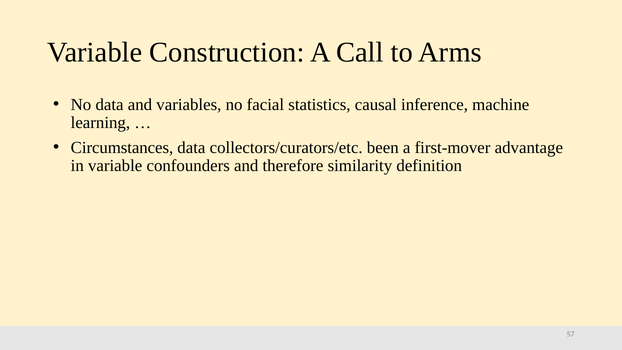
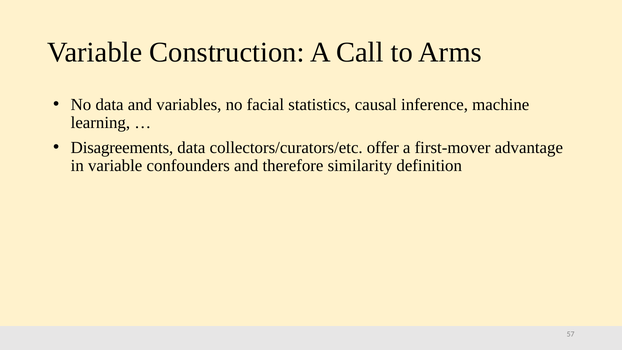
Circumstances: Circumstances -> Disagreements (122, 147)
been: been -> offer (383, 147)
